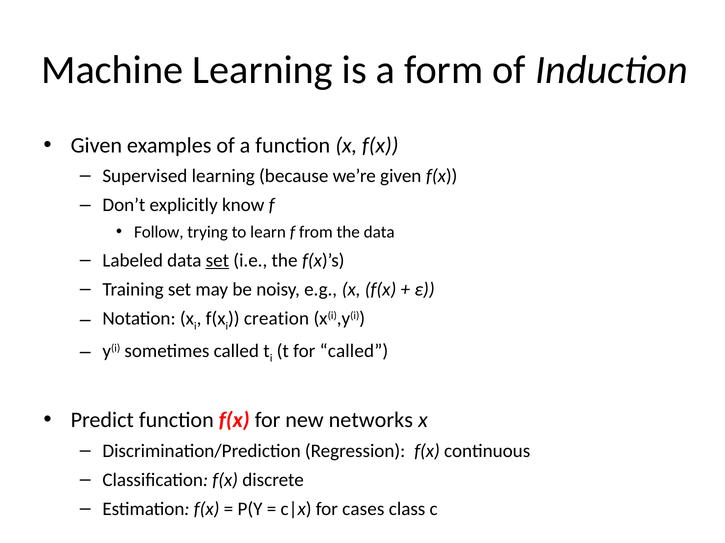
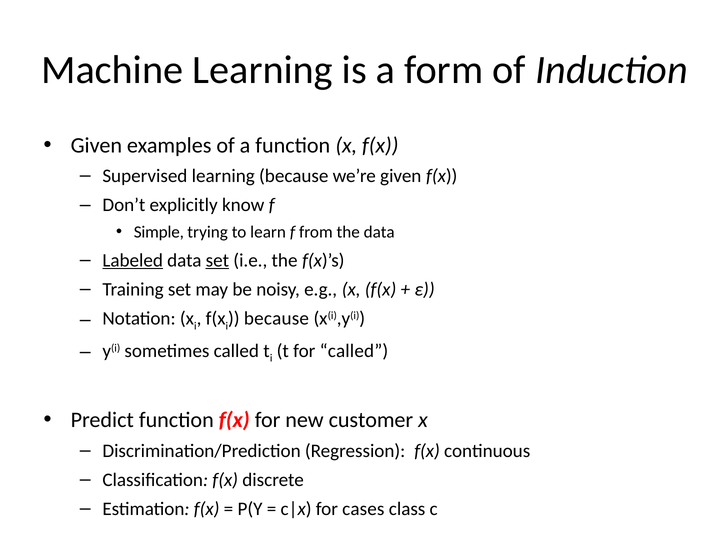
Follow: Follow -> Simple (159, 233)
Labeled underline: none -> present (133, 261)
creation: creation -> because (276, 319)
networks: networks -> customer (371, 421)
